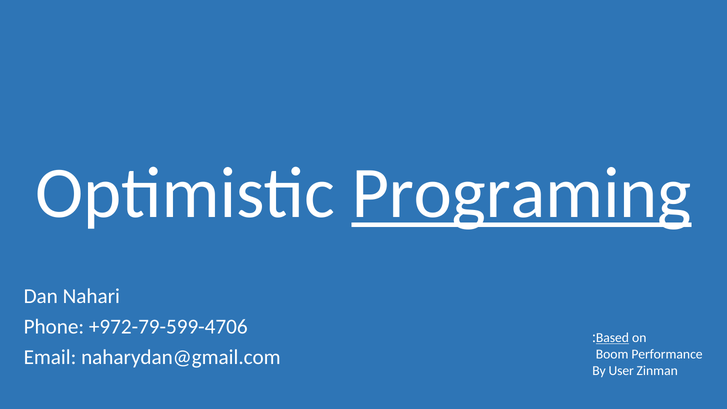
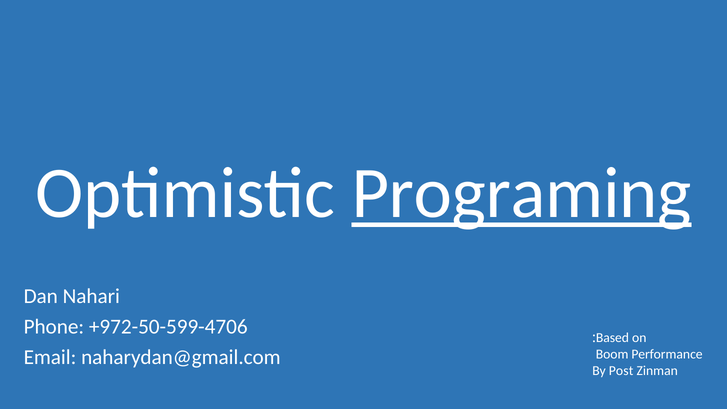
+972-79-599-4706: +972-79-599-4706 -> +972-50-599-4706 (168, 327)
Based underline: present -> none (612, 338)
User: User -> Post (621, 371)
